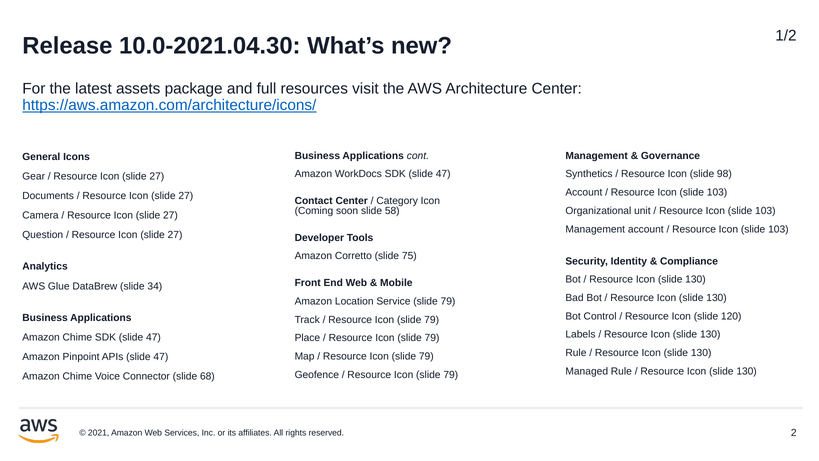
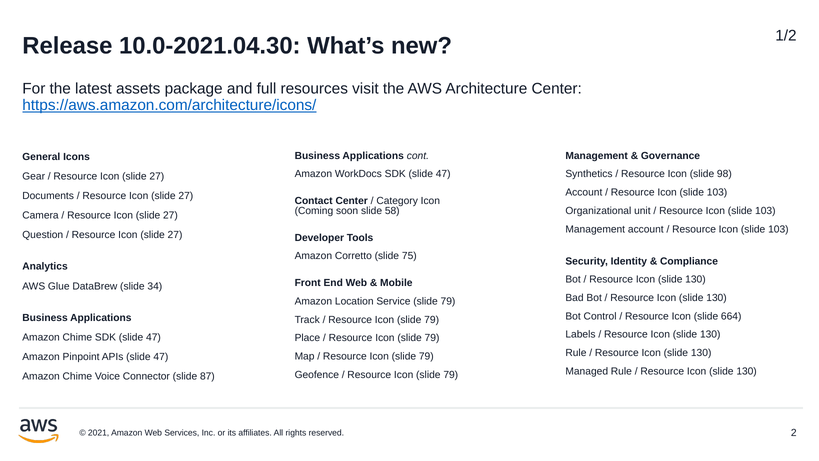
120: 120 -> 664 (731, 316)
68: 68 -> 87 (207, 376)
